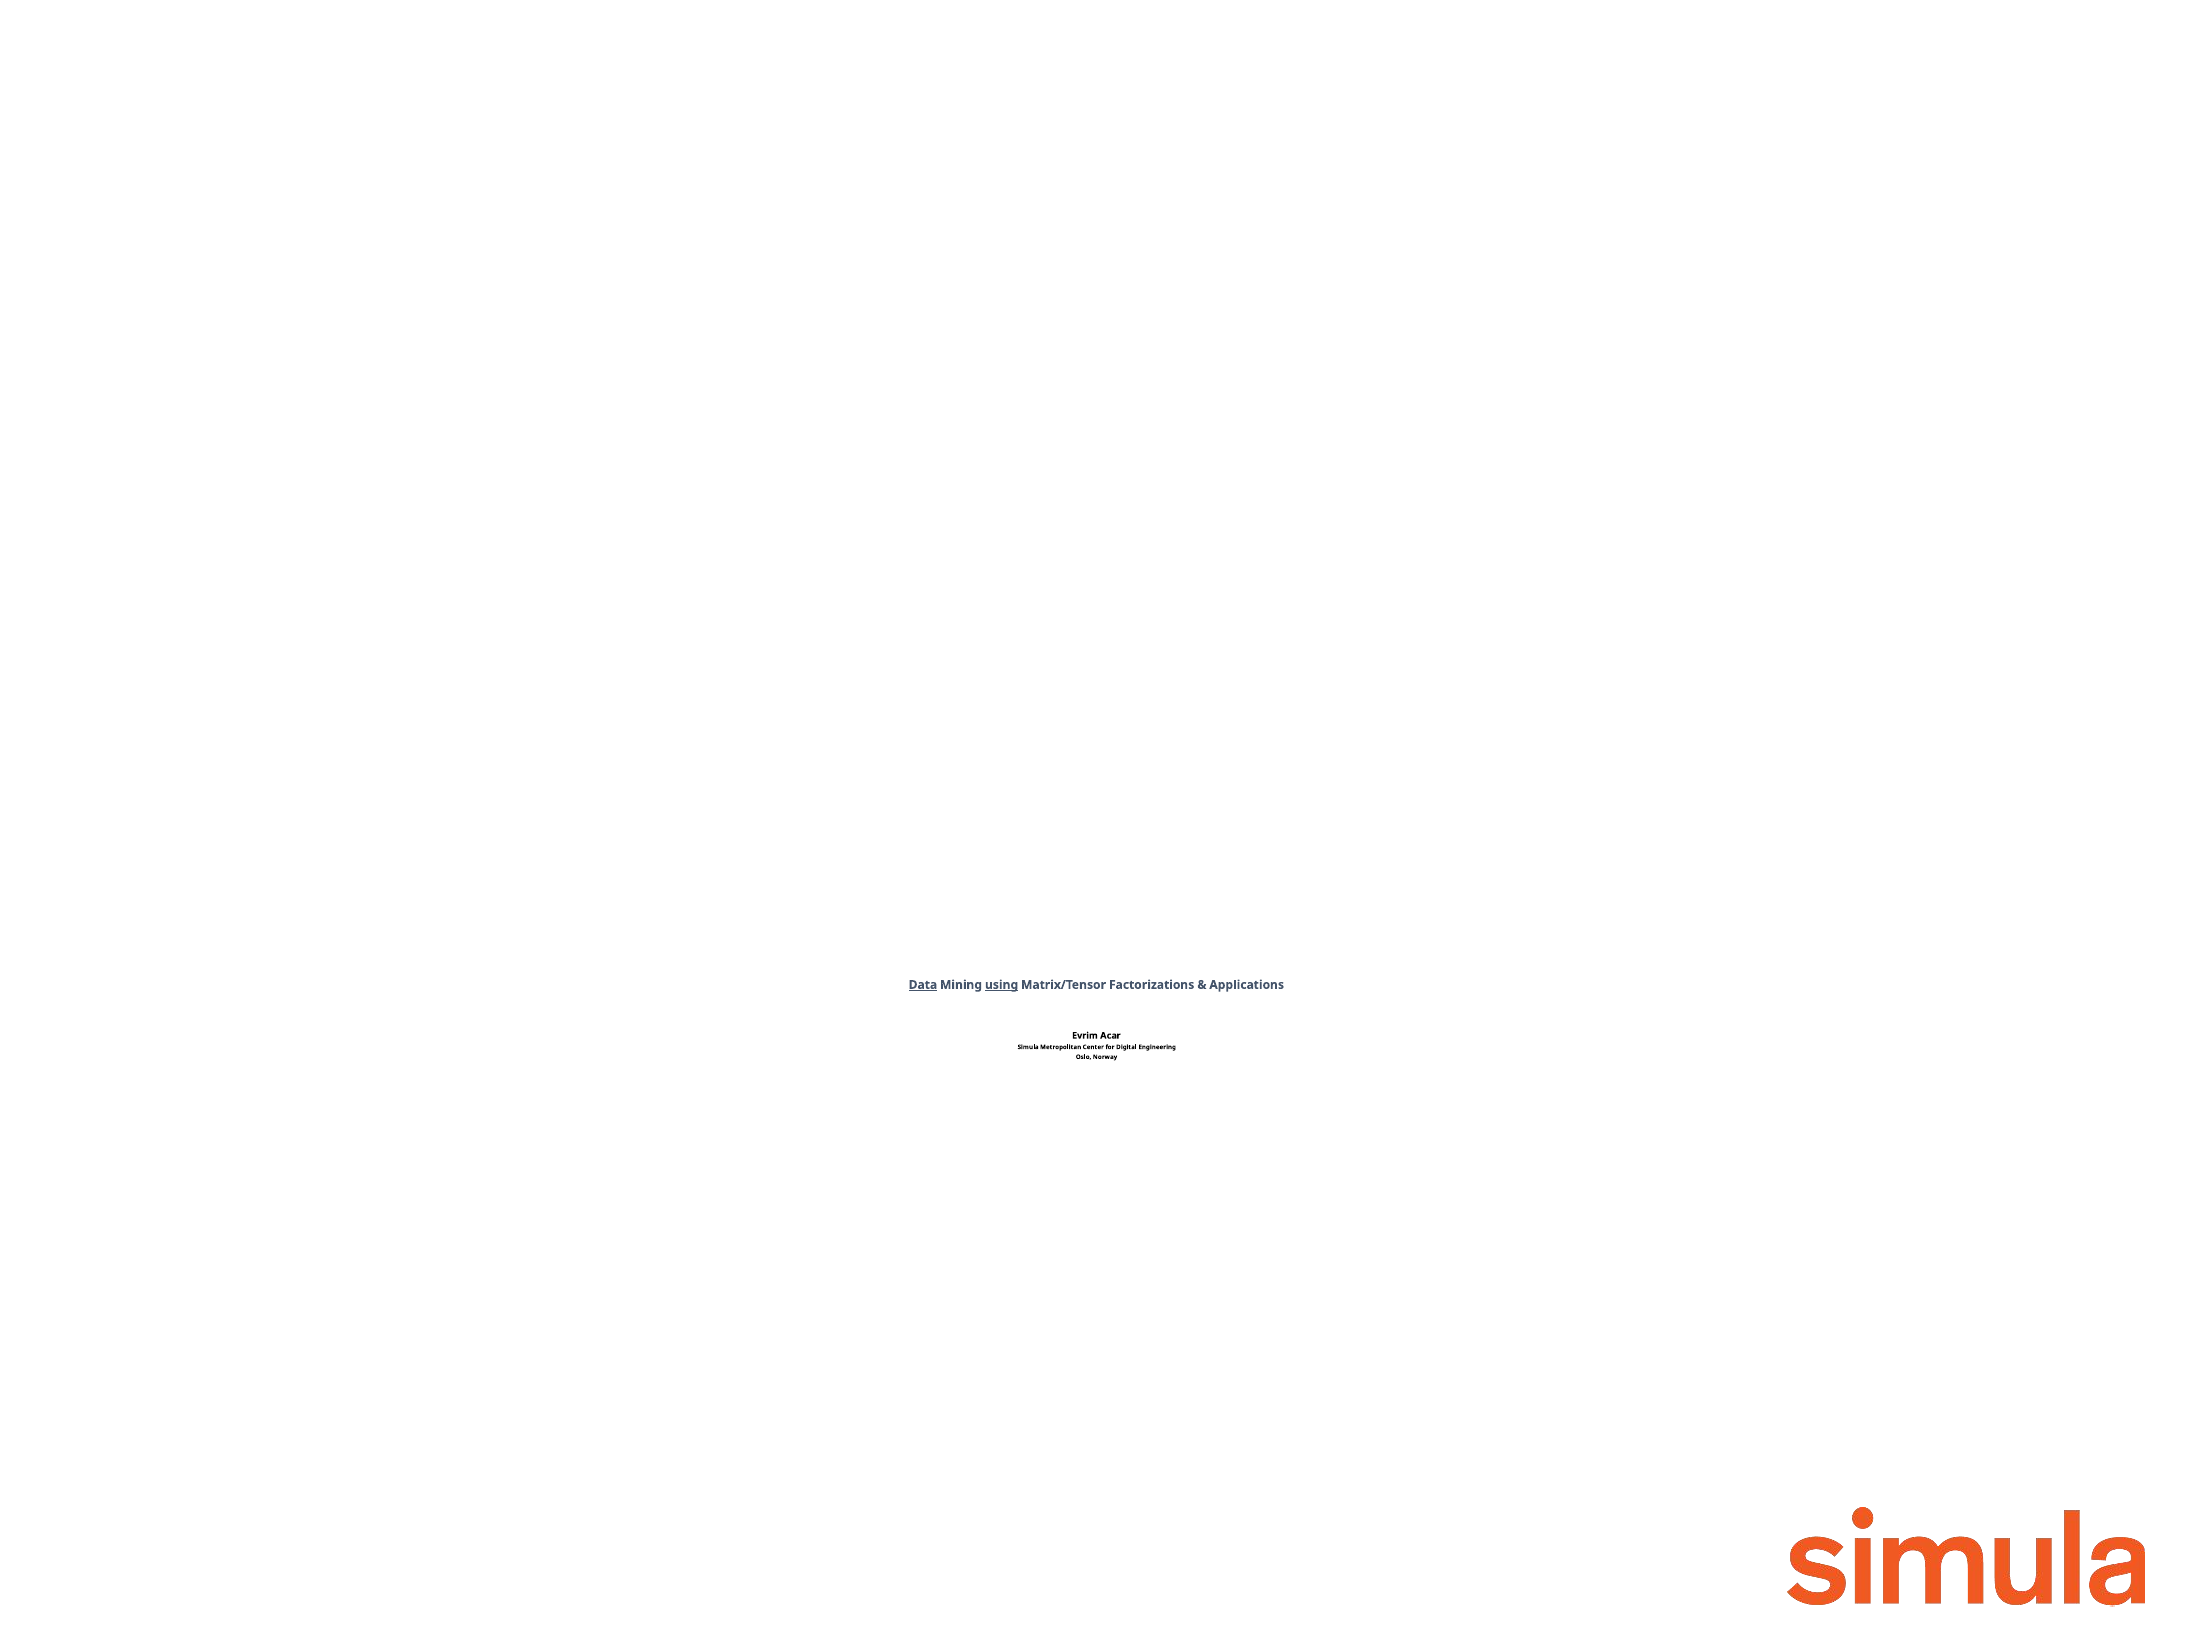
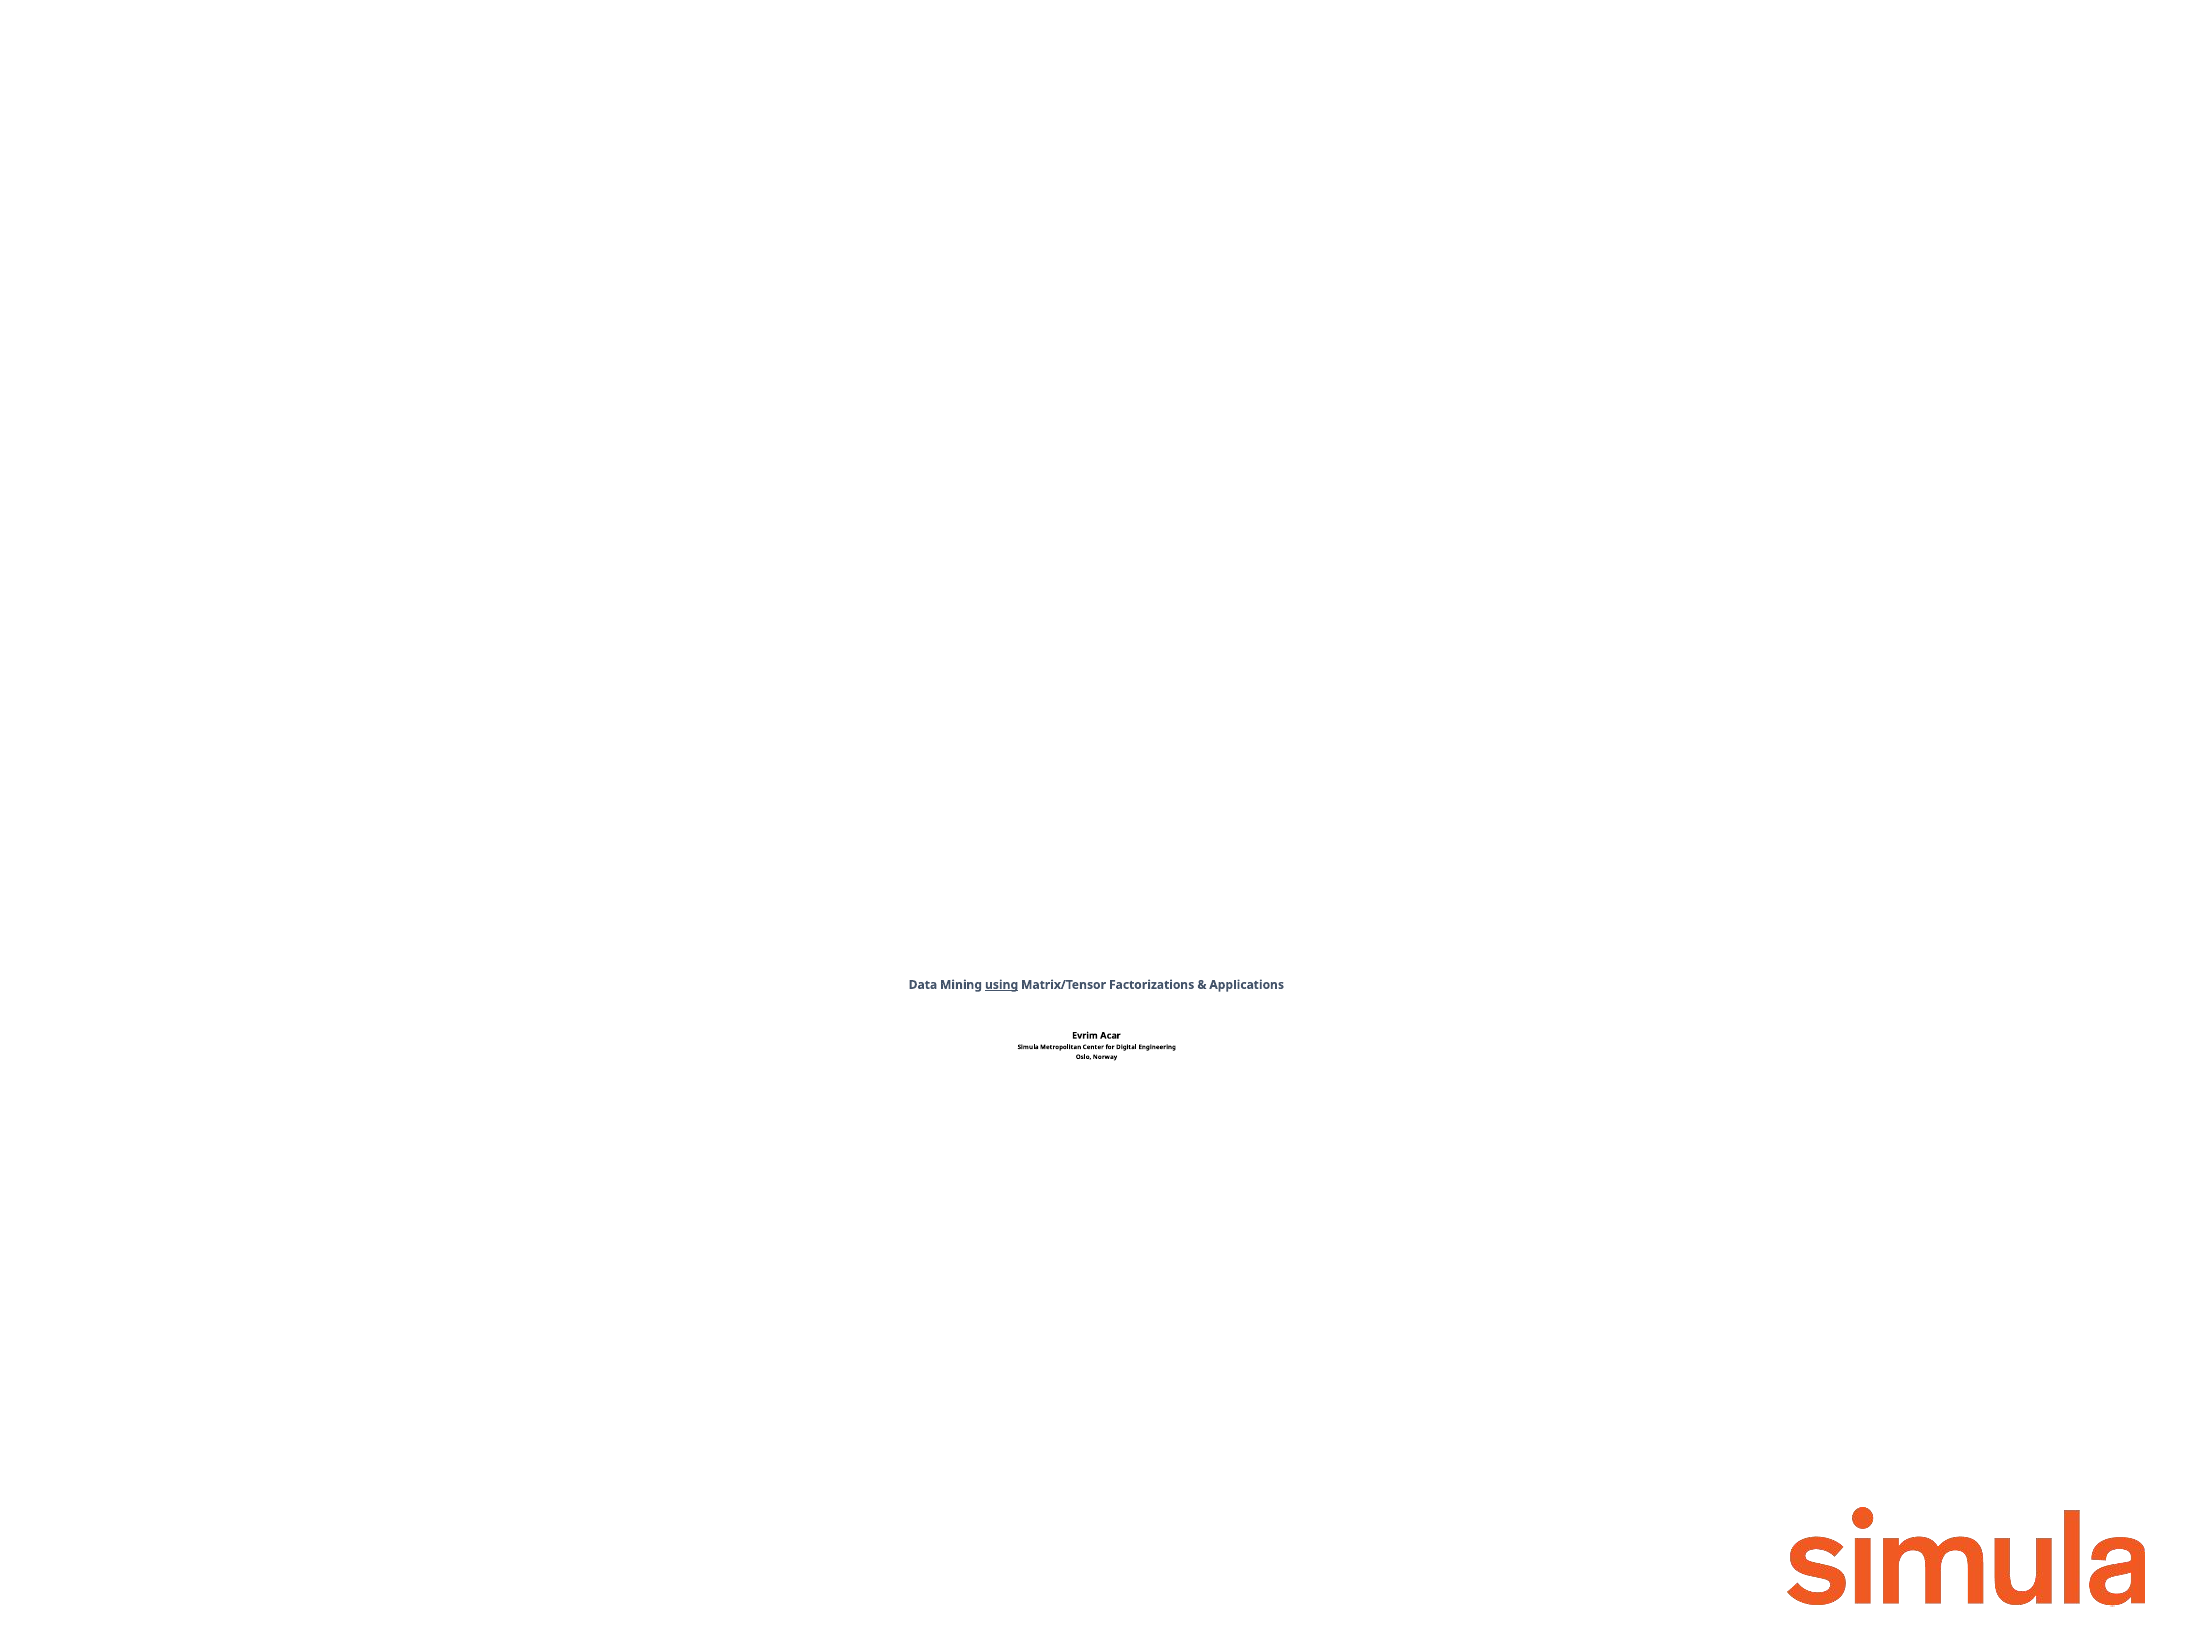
Data underline: present -> none (923, 985)
